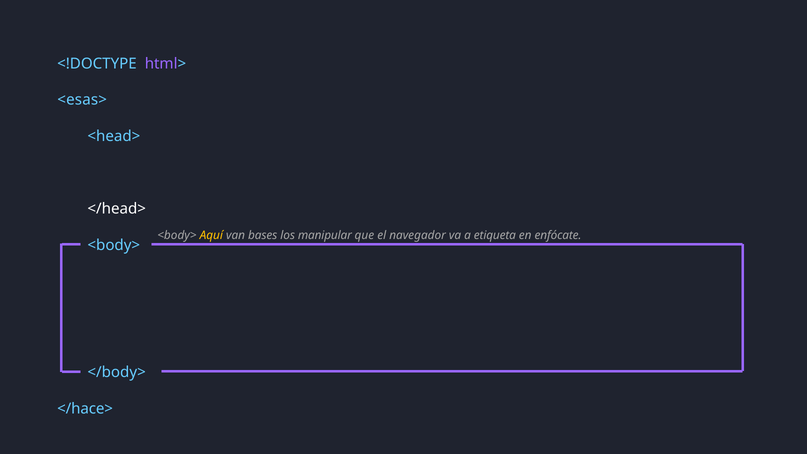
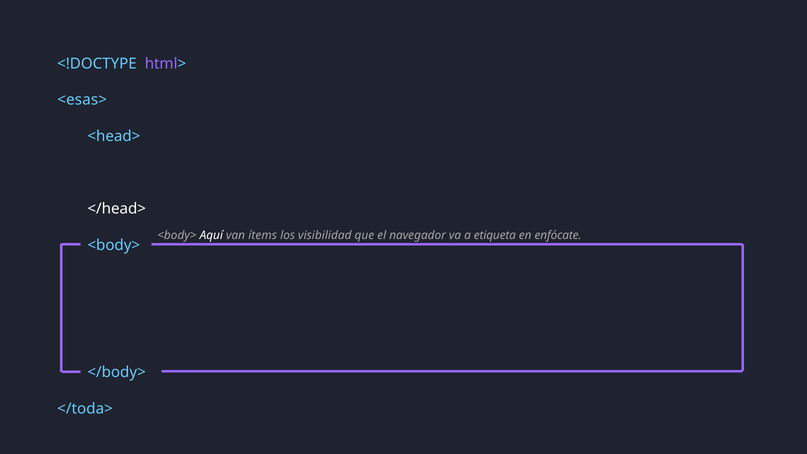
Aquí colour: yellow -> white (211, 235)
bases: bases -> ítems (263, 235)
manipular: manipular -> visibilidad (325, 235)
</hace>: </hace> -> </toda> (85, 409)
